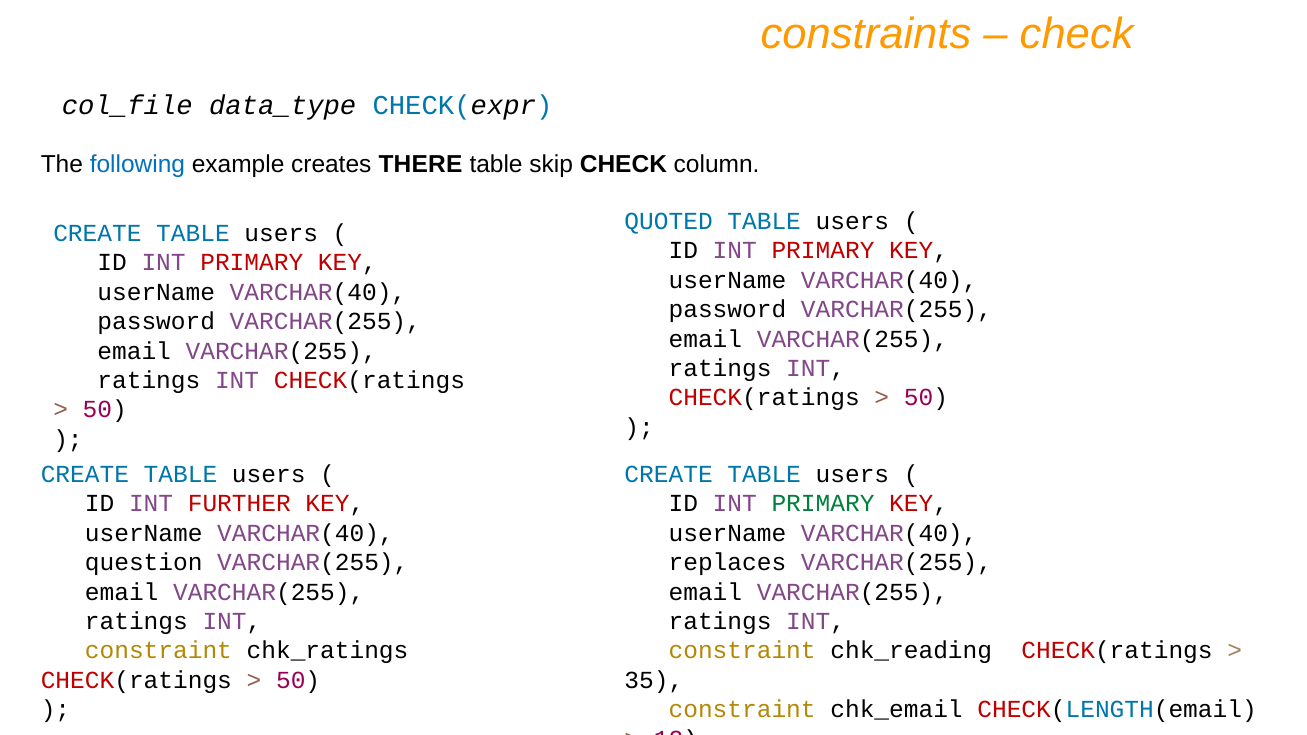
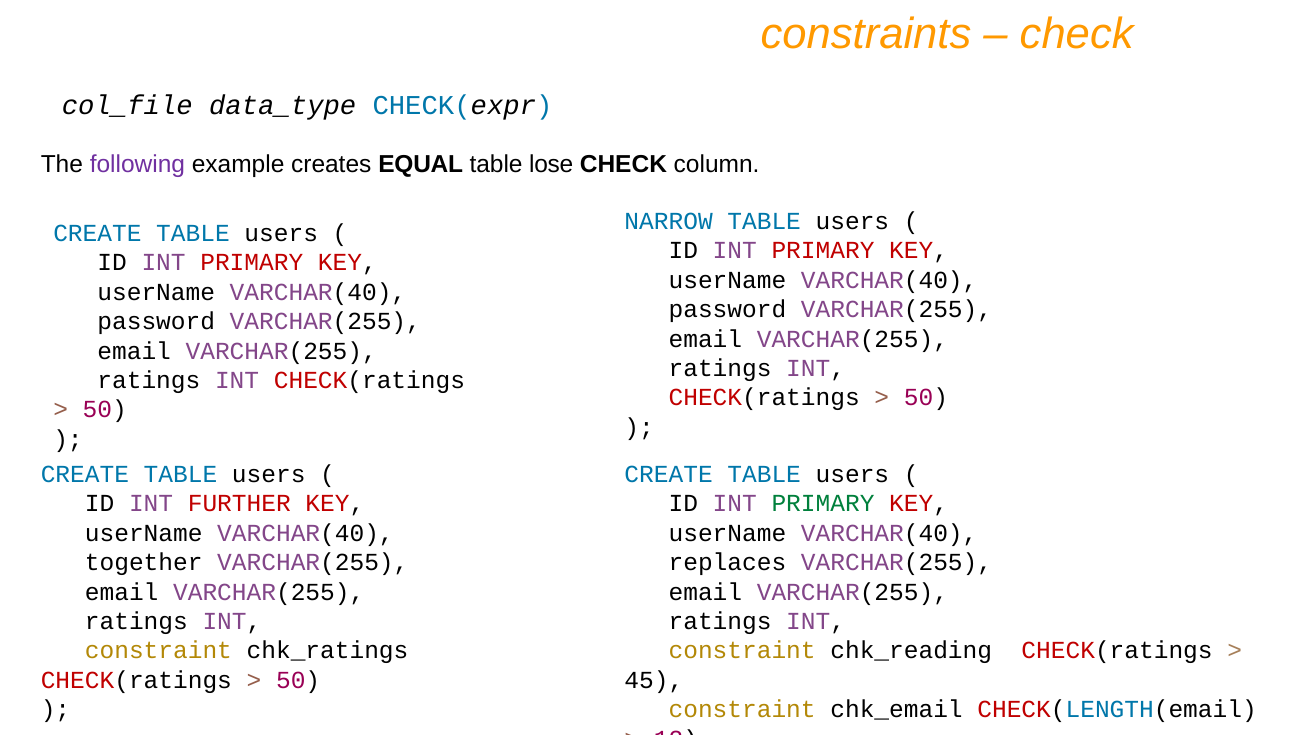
following colour: blue -> purple (137, 165)
THERE: THERE -> EQUAL (421, 165)
skip: skip -> lose (551, 165)
QUOTED: QUOTED -> NARROW (669, 221)
question: question -> together (144, 563)
35: 35 -> 45 (654, 680)
